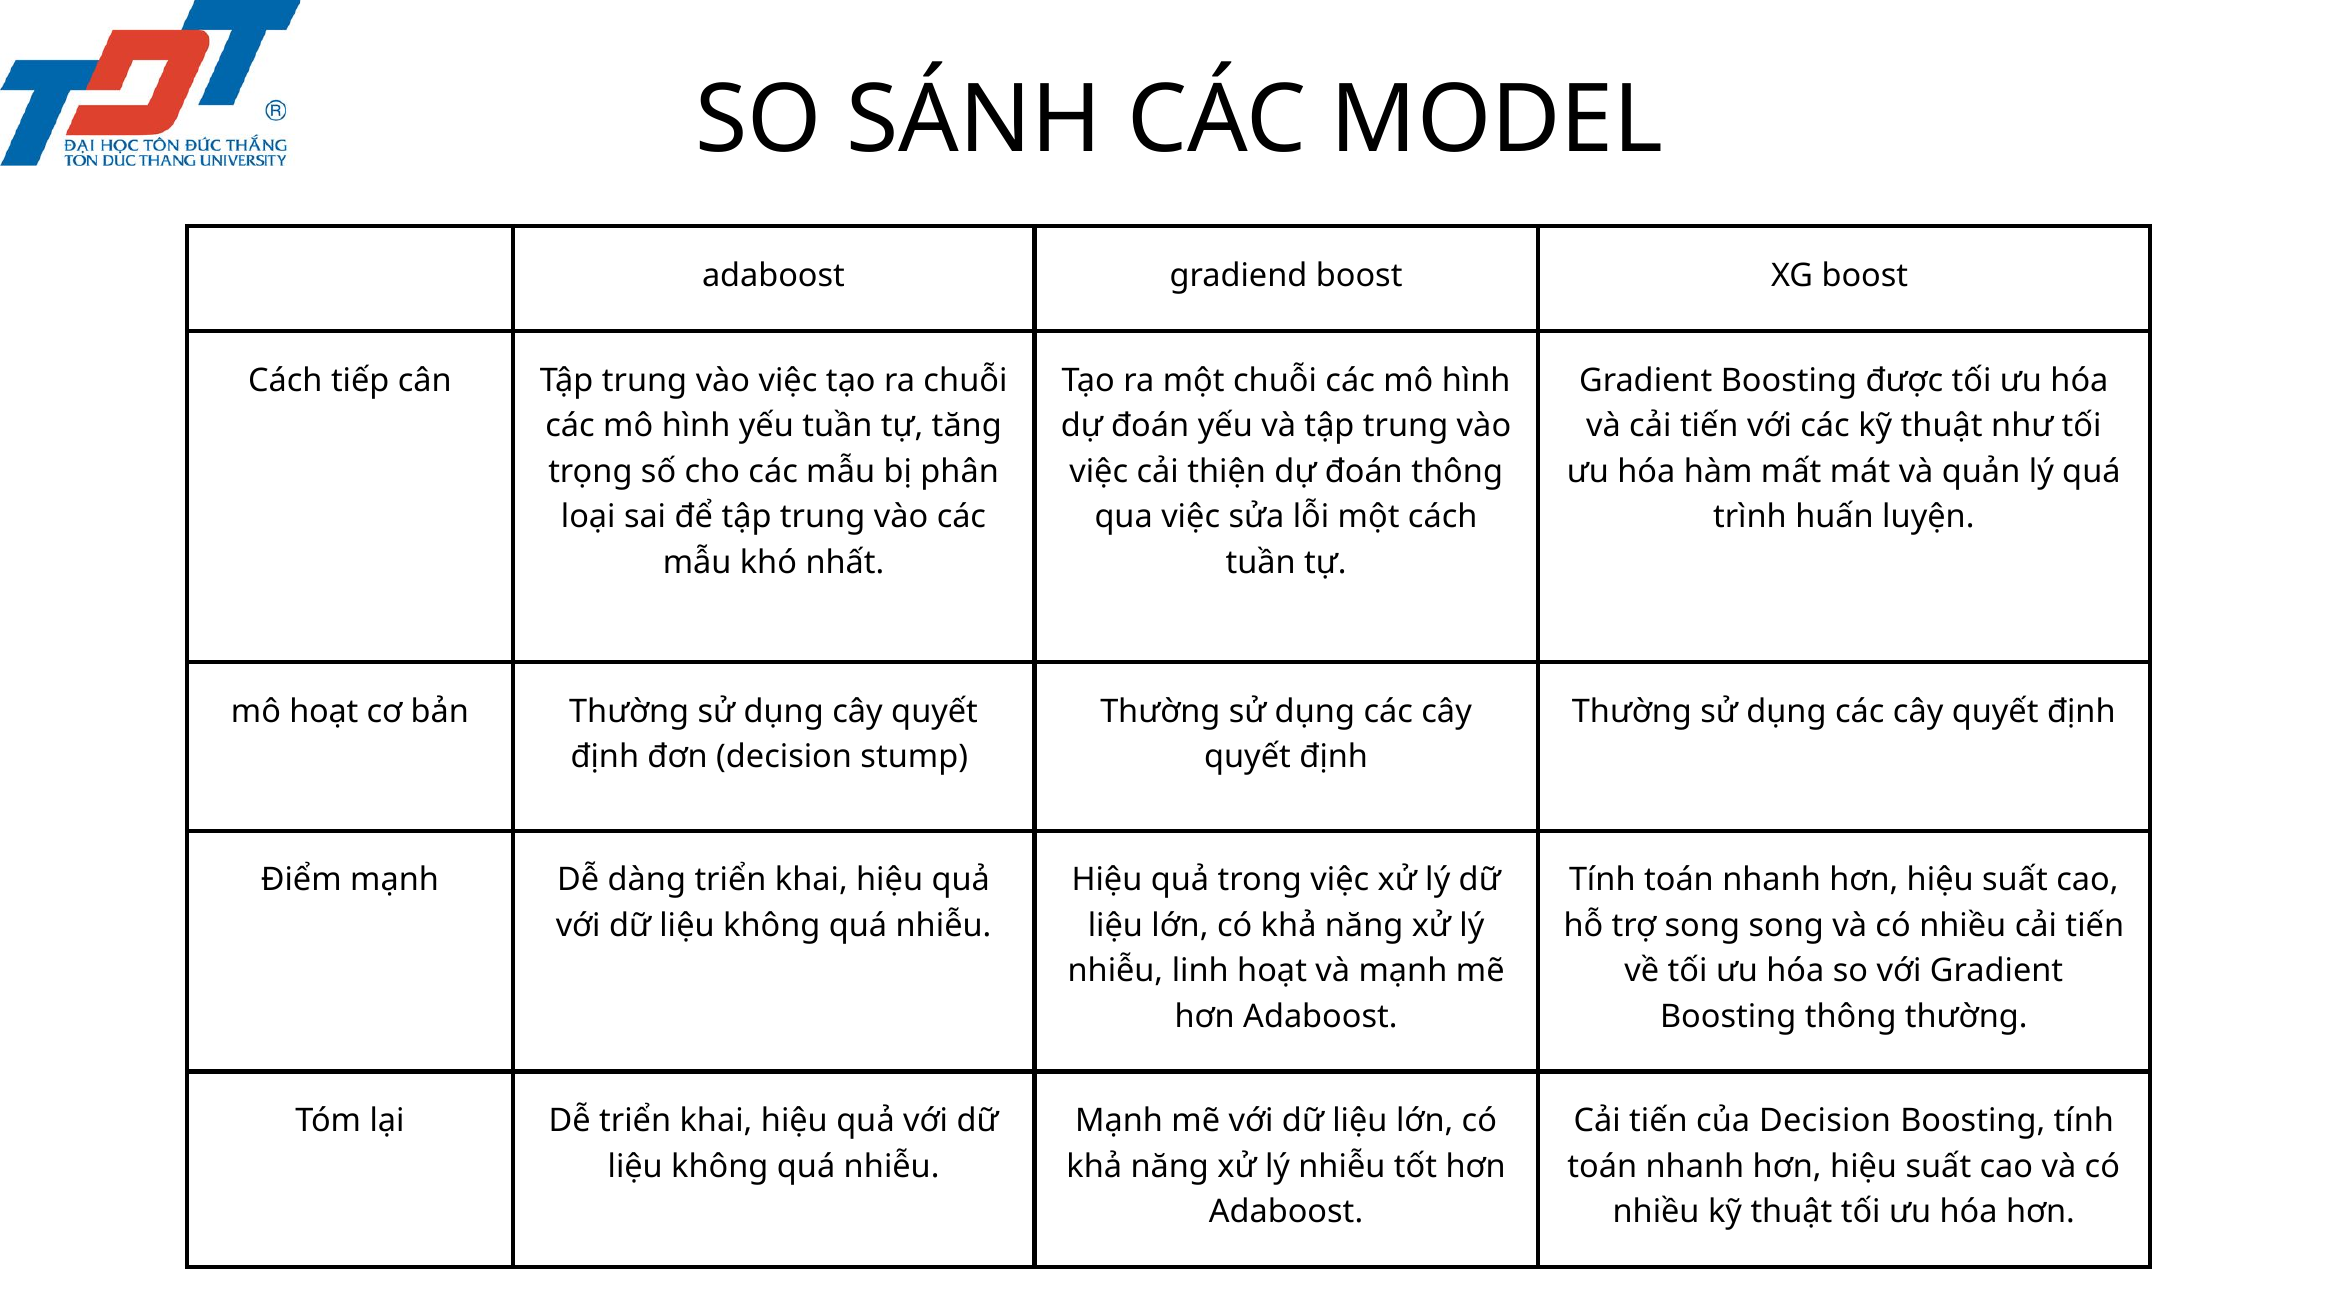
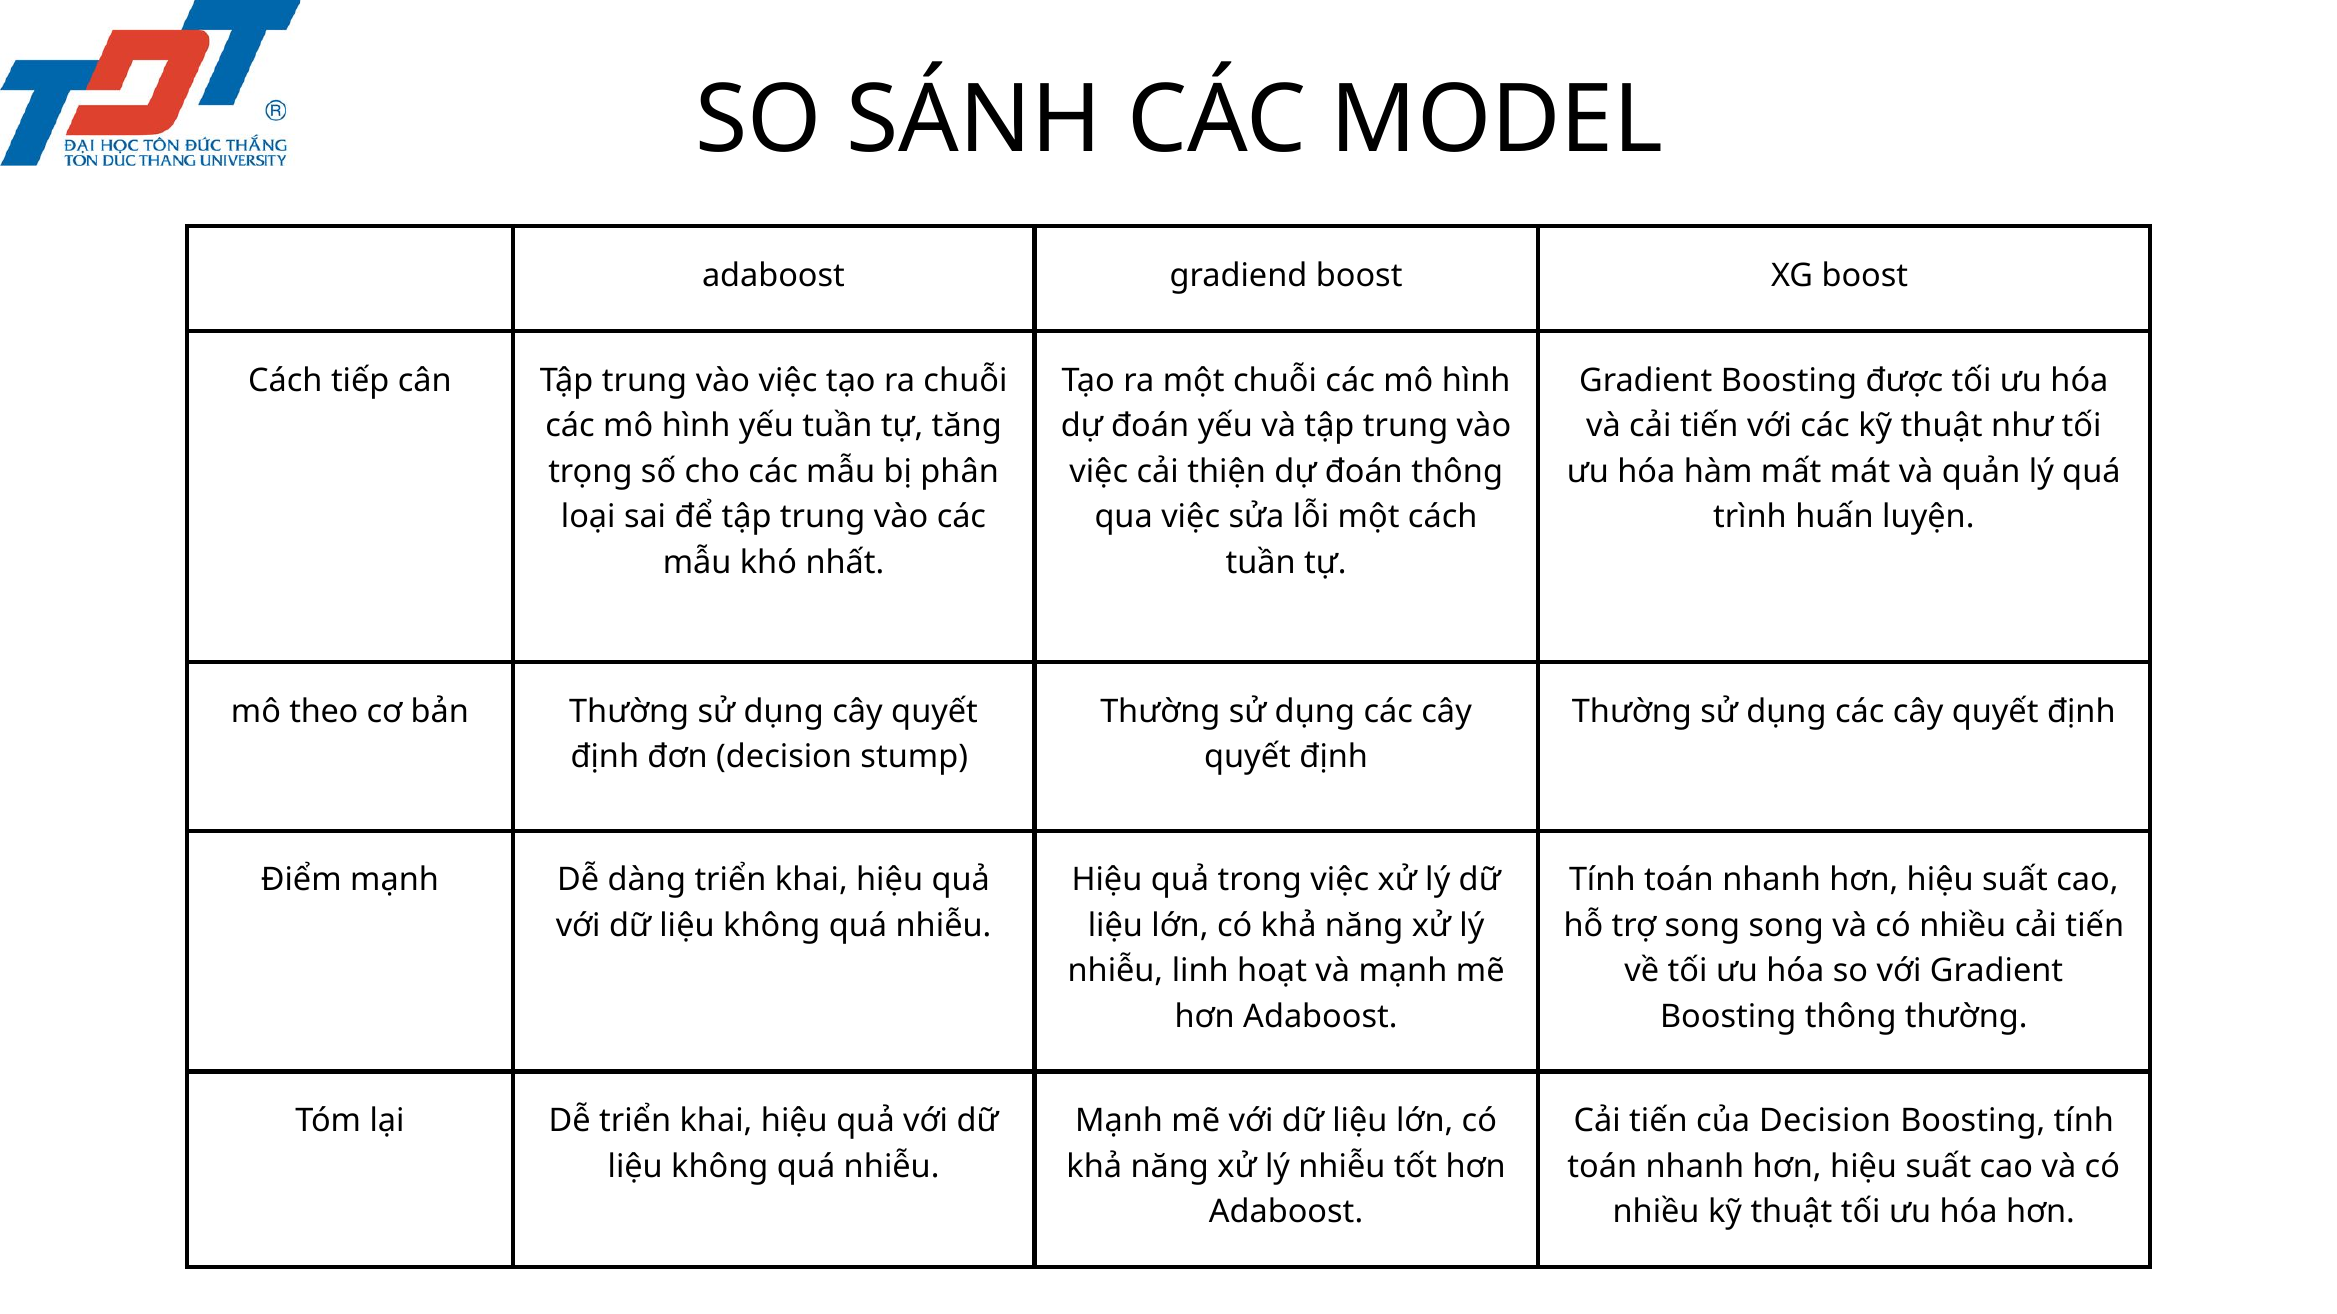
mô hoạt: hoạt -> theo (324, 712)
